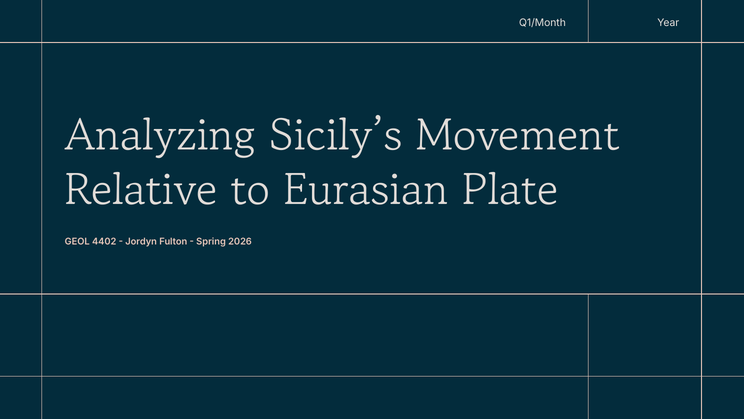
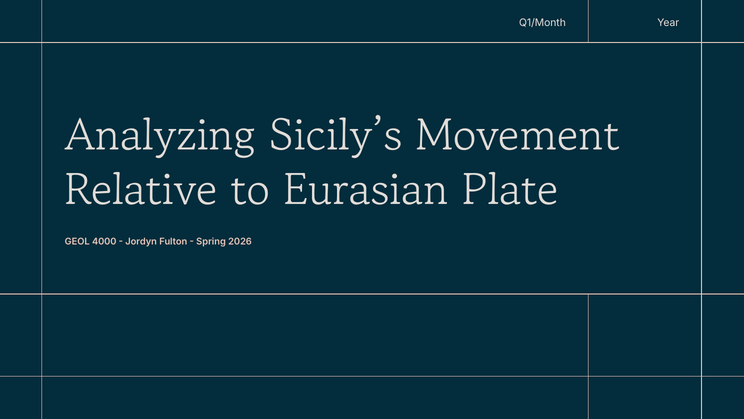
4402: 4402 -> 4000 (104, 242)
